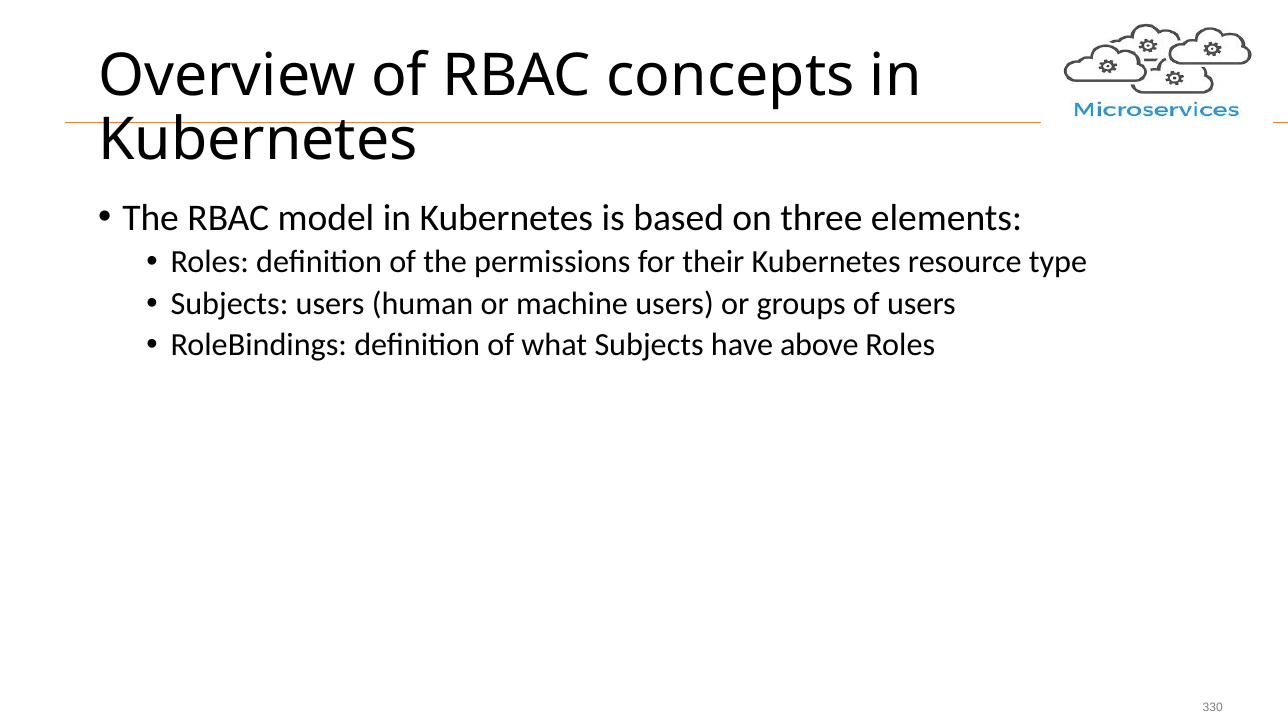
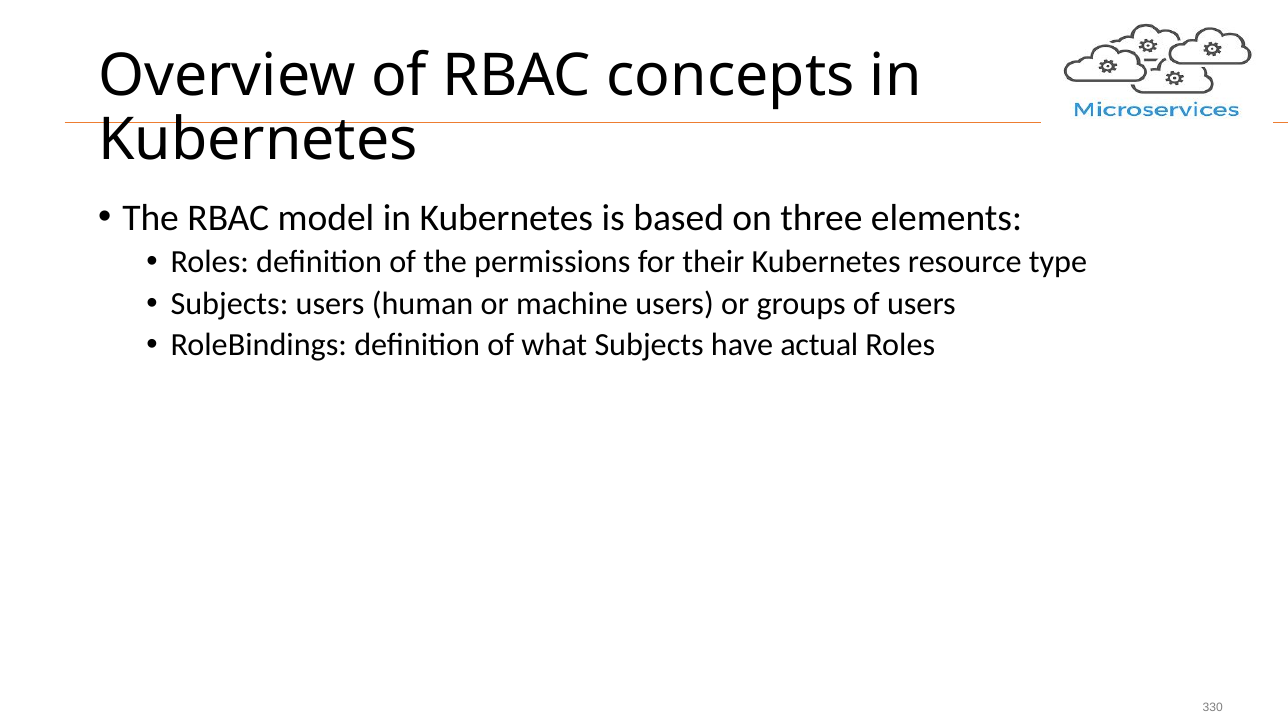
above: above -> actual (819, 345)
